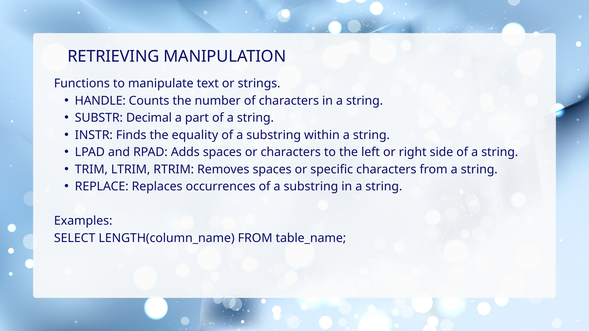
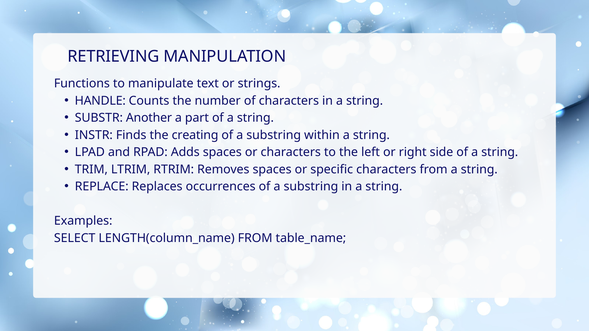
Decimal: Decimal -> Another (149, 118)
equality: equality -> creating (195, 135)
